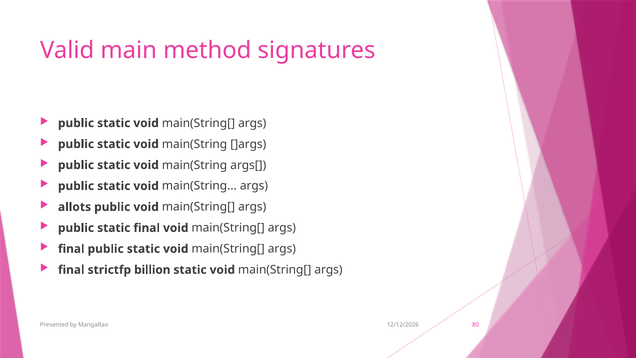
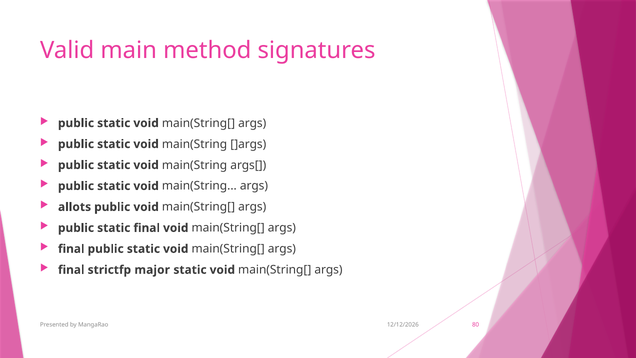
billion: billion -> major (152, 270)
